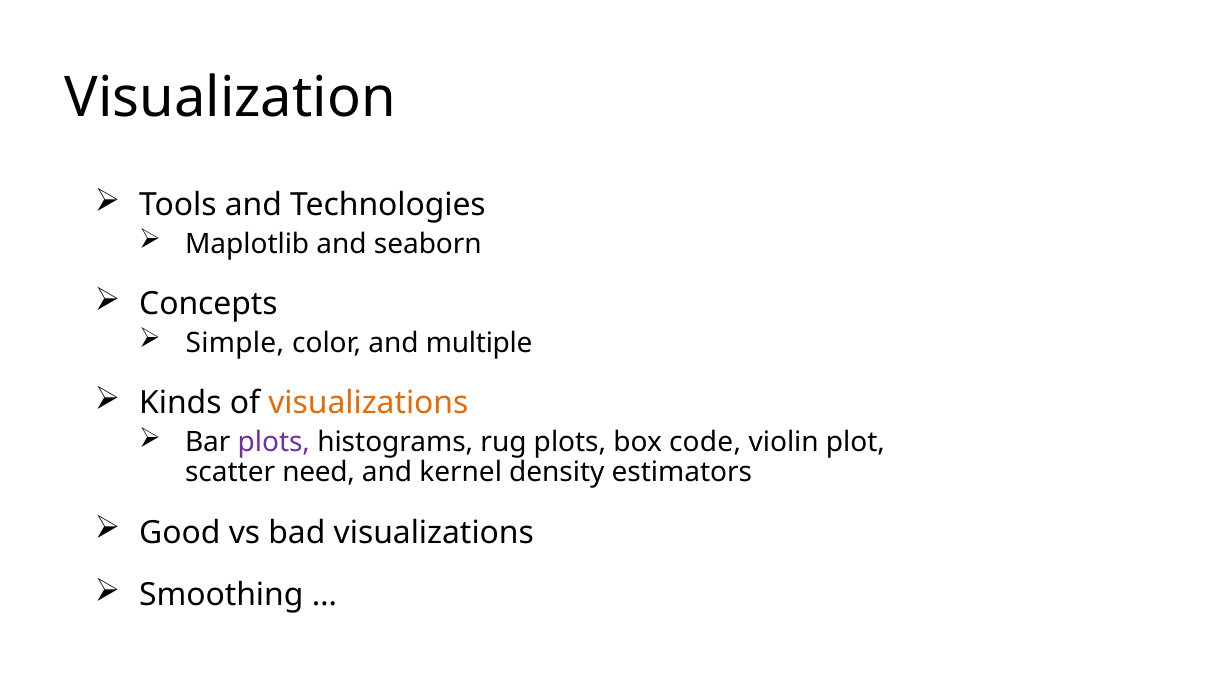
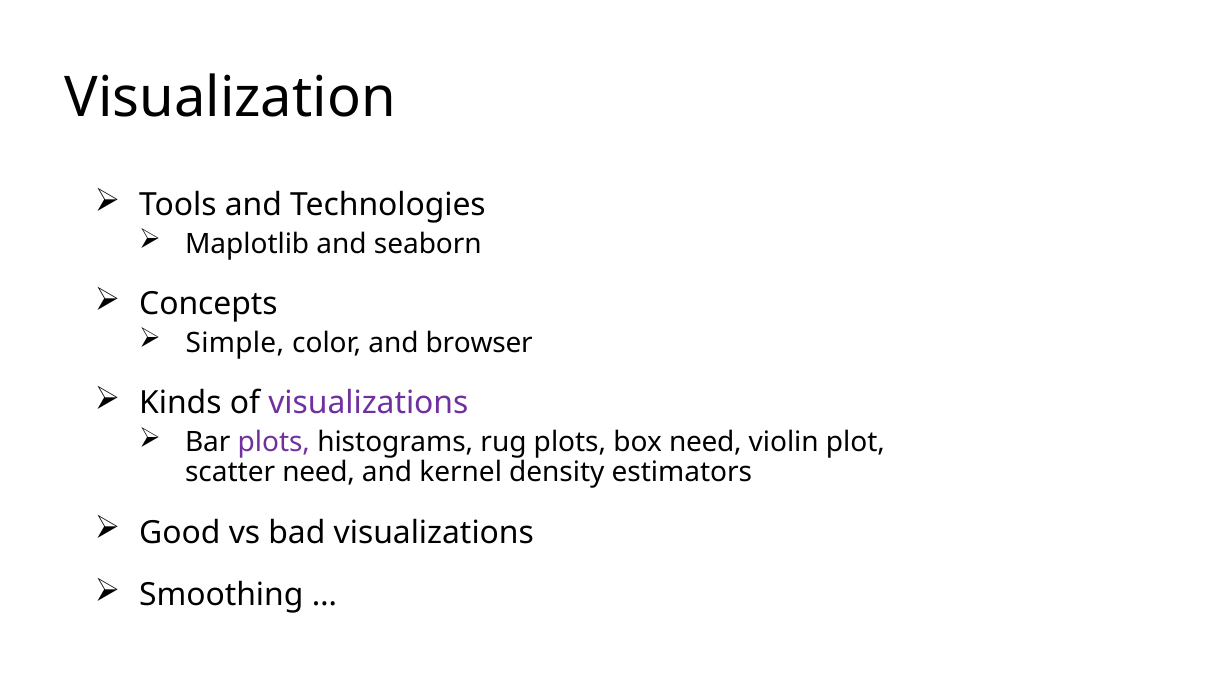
multiple: multiple -> browser (479, 343)
visualizations colour: orange -> purple (368, 403)
box code: code -> need (705, 442)
